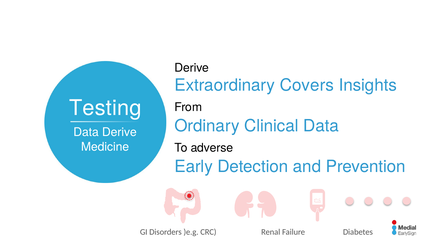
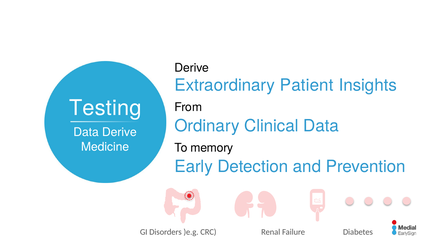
Covers: Covers -> Patient (307, 85)
adverse: adverse -> memory (212, 148)
